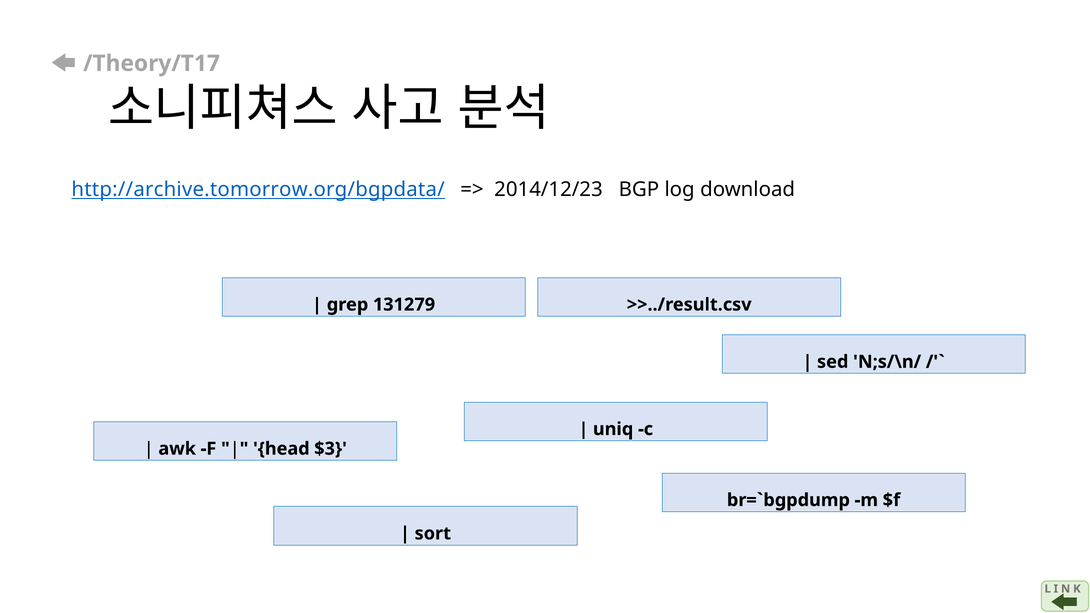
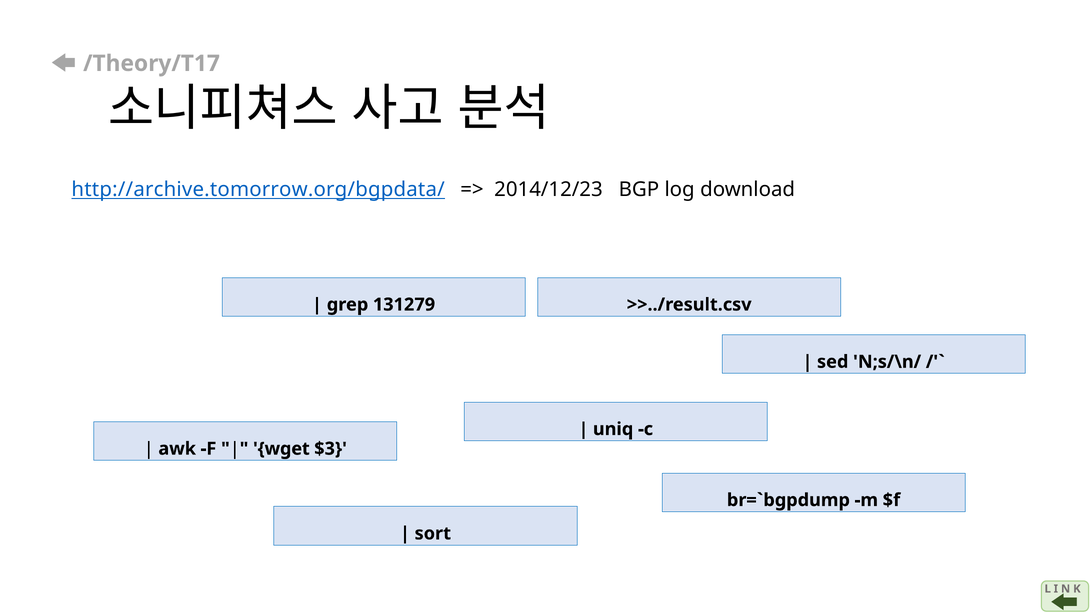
head: head -> wget (281, 449)
